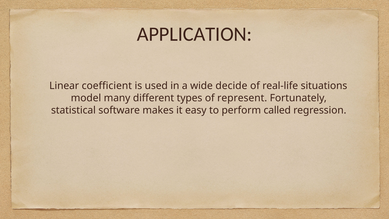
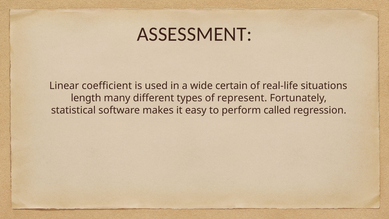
APPLICATION: APPLICATION -> ASSESSMENT (194, 34)
decide: decide -> certain (232, 86)
model: model -> length (86, 98)
